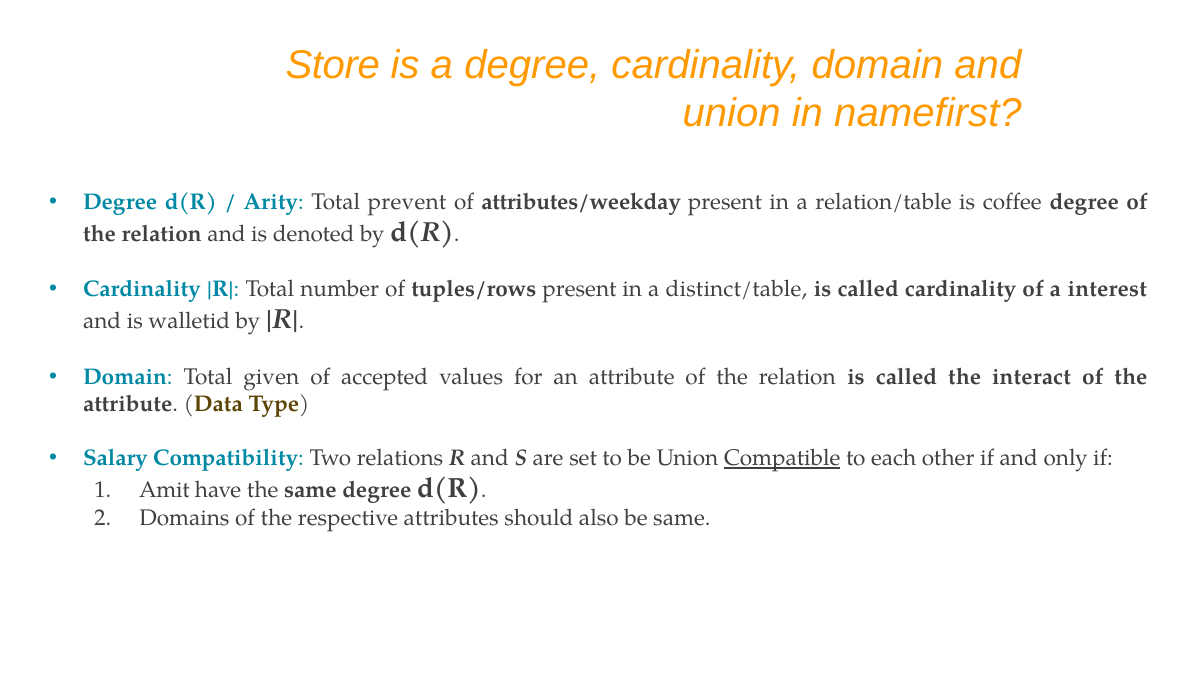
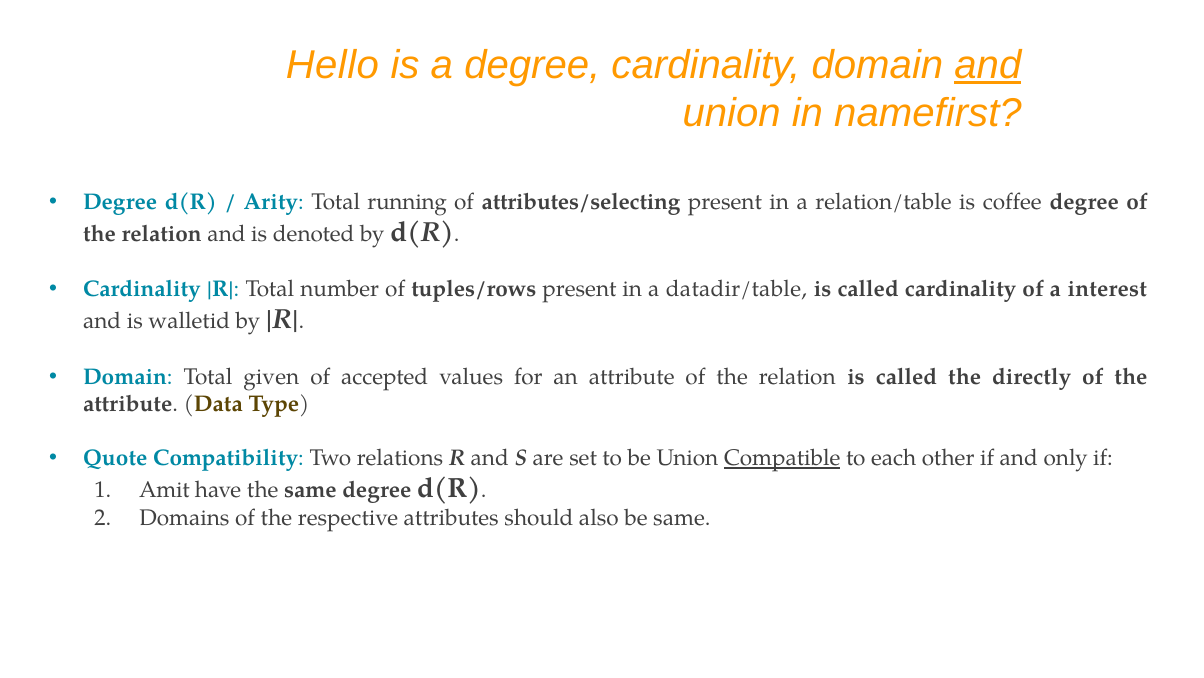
Store: Store -> Hello (332, 65)
and underline: none -> present (988, 65)
prevent: prevent -> running (407, 202)
attributes/weekday: attributes/weekday -> attributes/selecting (581, 202)
distinct/table: distinct/table -> datadir/table (736, 289)
interact: interact -> directly (1032, 376)
Salary: Salary -> Quote (115, 458)
